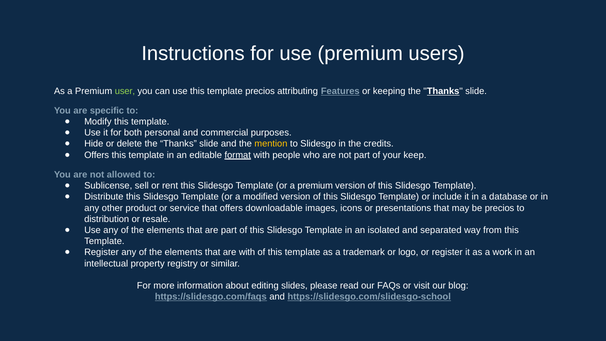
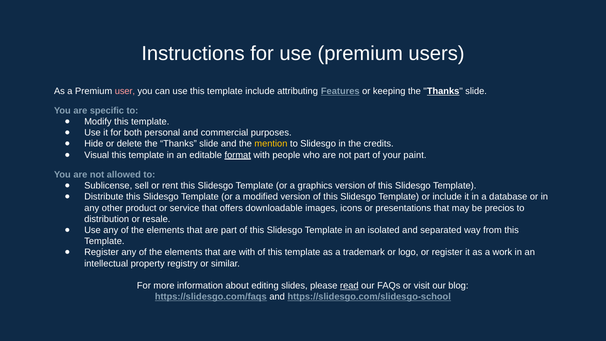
user colour: light green -> pink (125, 91)
template precios: precios -> include (260, 91)
Offers: Offers -> Visual (97, 155)
keep: keep -> paint (415, 155)
or a premium: premium -> graphics (315, 186)
read underline: none -> present (349, 286)
